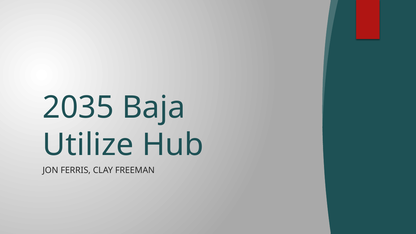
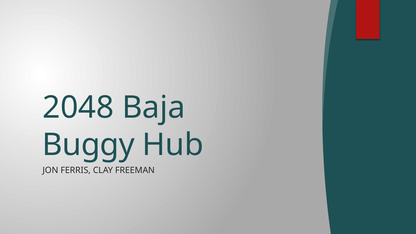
2035: 2035 -> 2048 (78, 107)
Utilize: Utilize -> Buggy (88, 145)
